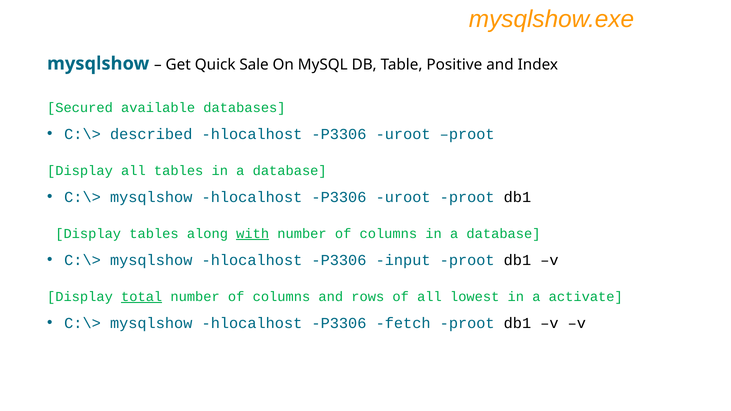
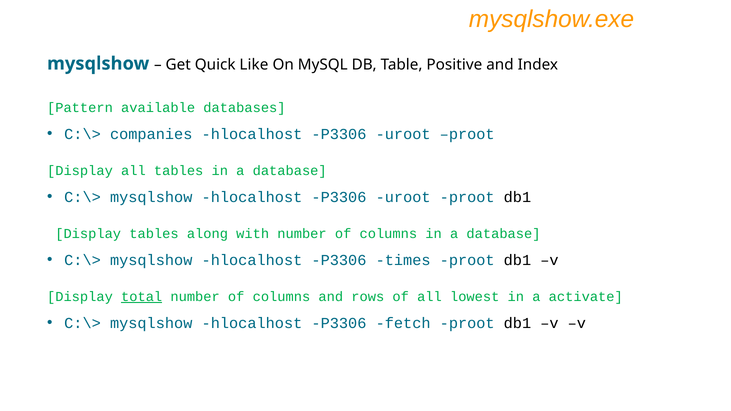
Sale: Sale -> Like (254, 65)
Secured: Secured -> Pattern (80, 108)
described: described -> companies (151, 134)
with underline: present -> none (253, 234)
input: input -> times (403, 260)
